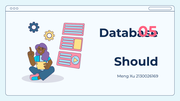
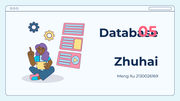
Should: Should -> Zhuhai (136, 62)
